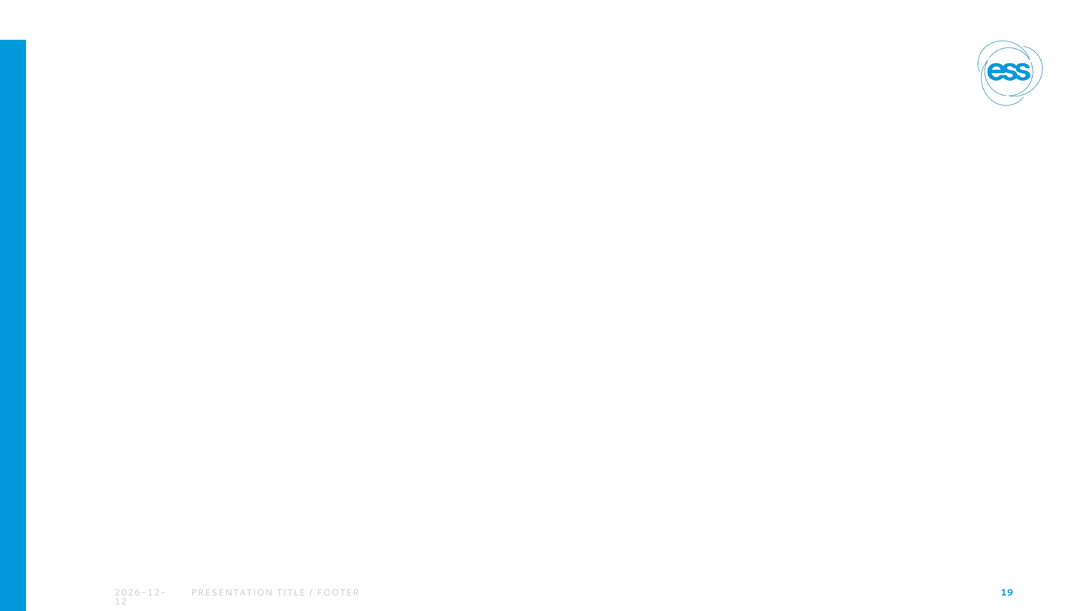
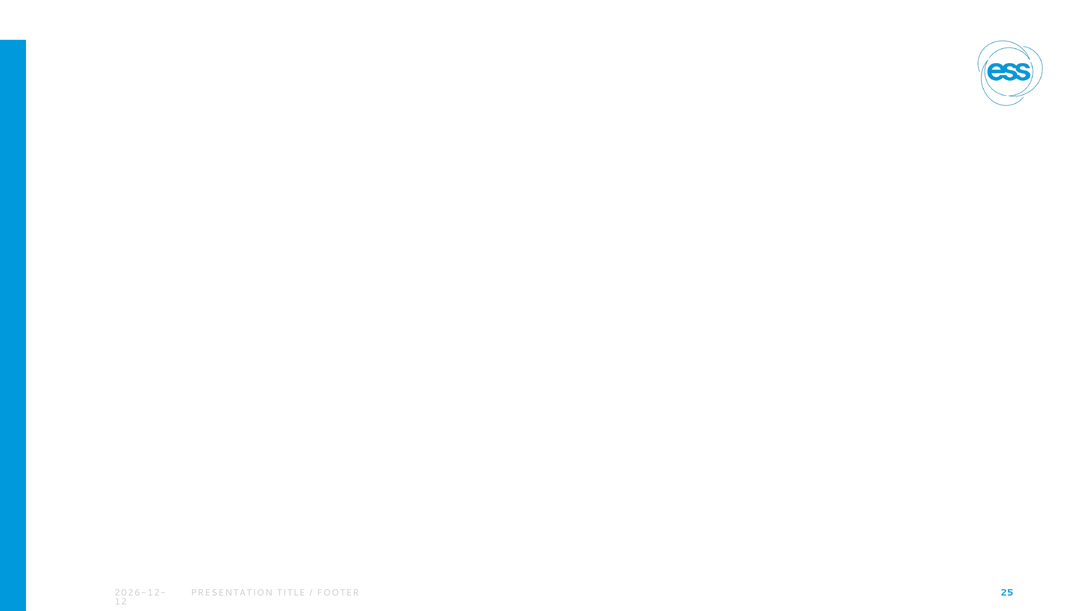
19: 19 -> 25 (1007, 592)
